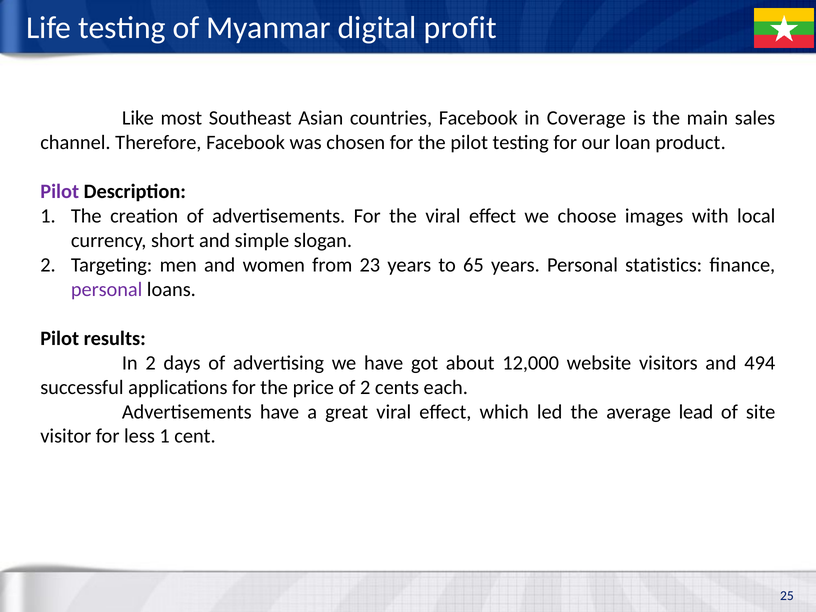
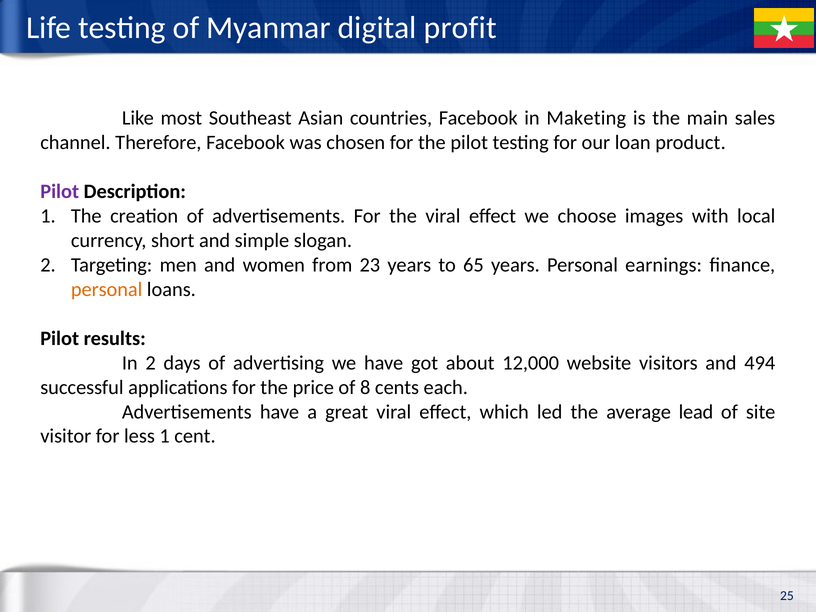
Coverage: Coverage -> Maketing (586, 118)
statistics: statistics -> earnings (664, 265)
personal colour: purple -> orange (107, 289)
of 2: 2 -> 8 (365, 387)
